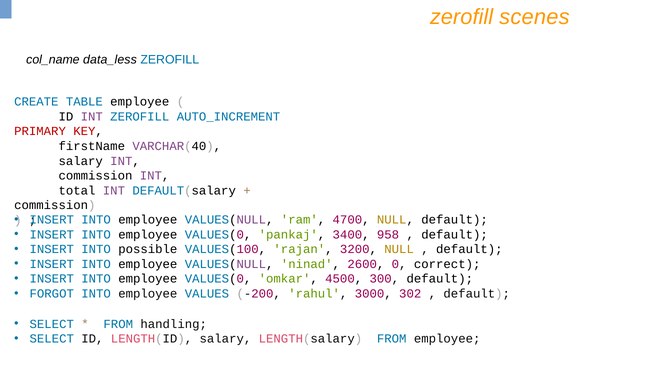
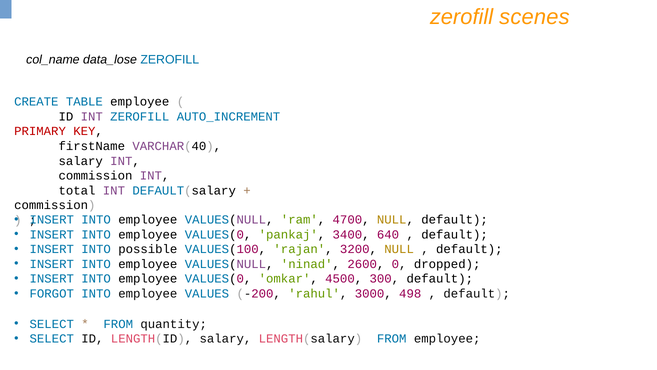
data_less: data_less -> data_lose (110, 60)
958: 958 -> 640 (388, 234)
correct: correct -> dropped (447, 264)
302: 302 -> 498 (410, 293)
handling: handling -> quantity (174, 324)
